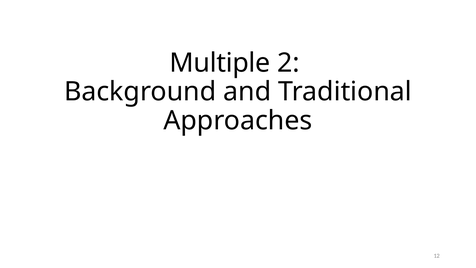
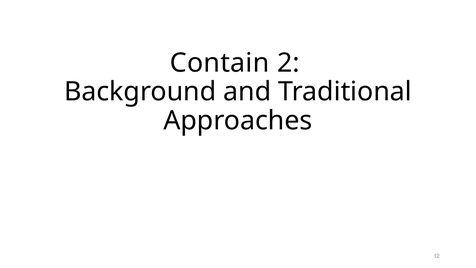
Multiple: Multiple -> Contain (220, 63)
